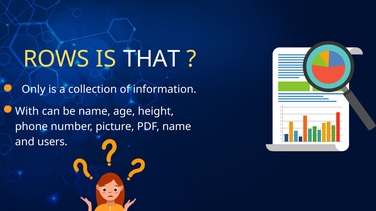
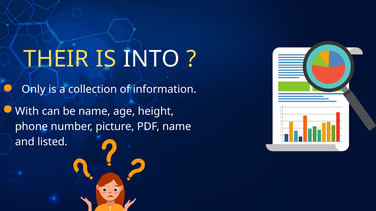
ROWS: ROWS -> THEIR (56, 59)
THAT: THAT -> INTO (151, 59)
users: users -> listed (52, 142)
